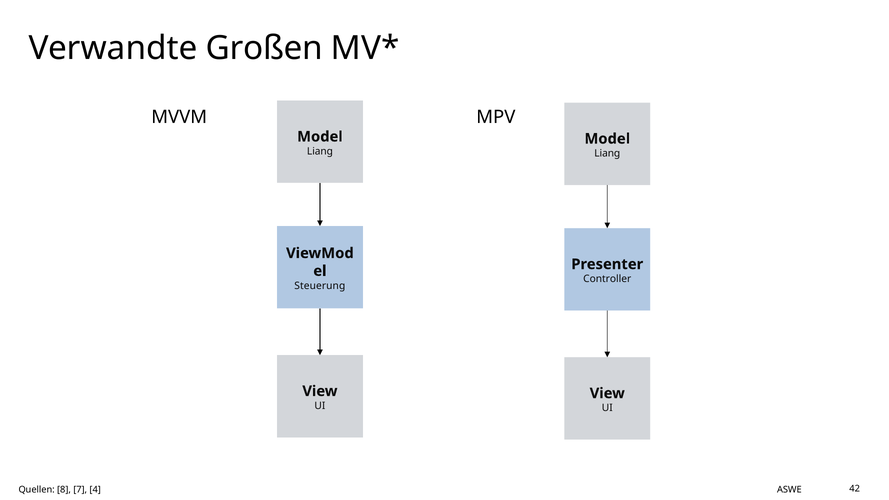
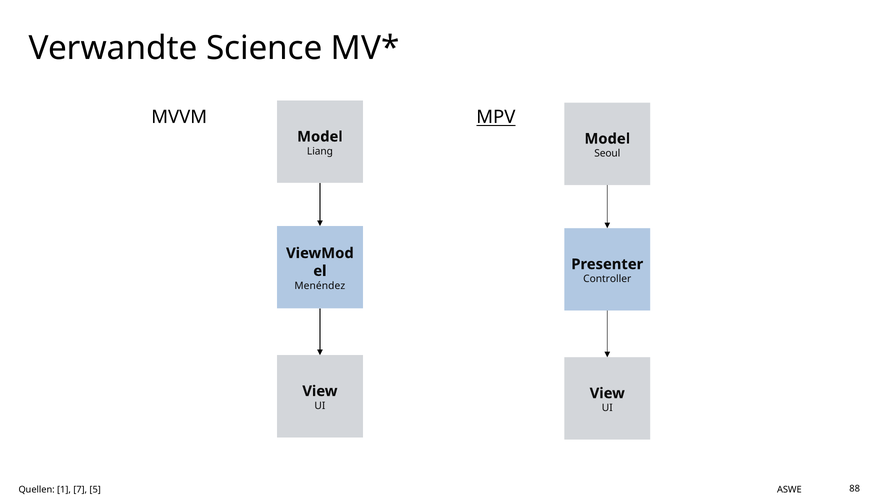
Großen: Großen -> Science (264, 48)
MPV underline: none -> present (496, 117)
Liang: Liang -> Seoul (607, 153)
Steuerung: Steuerung -> Menéndez (320, 286)
8: 8 -> 1 (64, 490)
4: 4 -> 5 (95, 490)
42: 42 -> 88 (855, 489)
